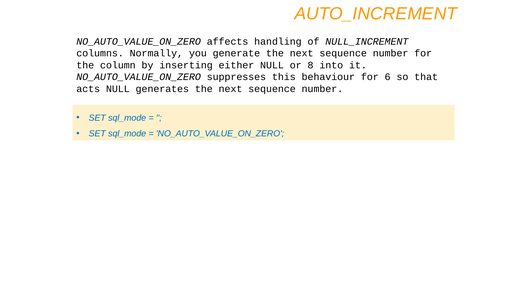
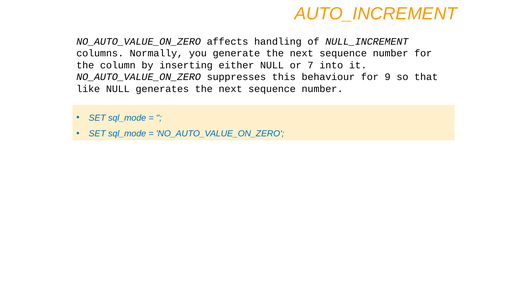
8: 8 -> 7 (311, 65)
6: 6 -> 9 (388, 77)
acts: acts -> like (88, 89)
